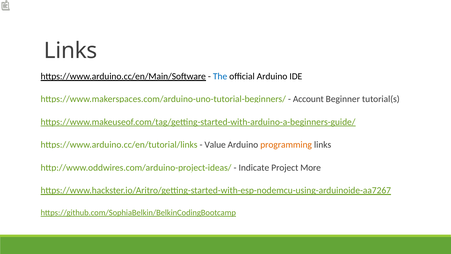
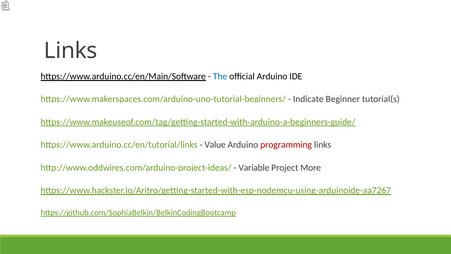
Account: Account -> Indicate (308, 99)
programming colour: orange -> red (286, 145)
Indicate: Indicate -> Variable (254, 167)
